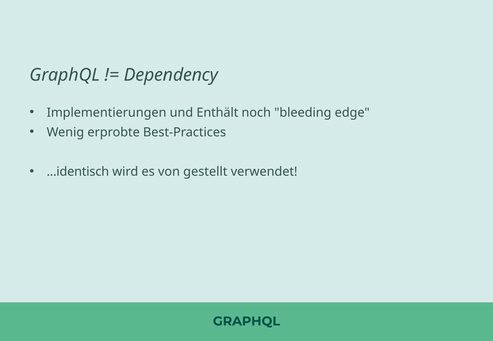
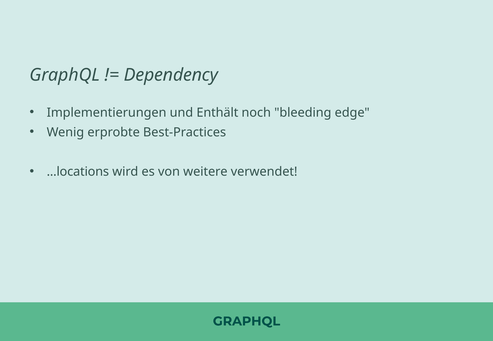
...identisch: ...identisch -> ...locations (78, 172)
gestellt: gestellt -> weitere (205, 172)
